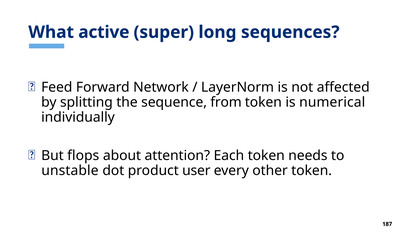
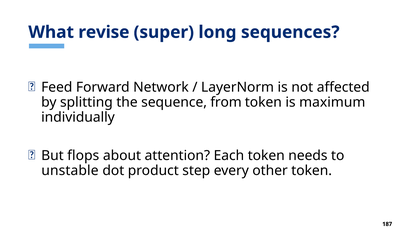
active: active -> revise (104, 32)
numerical: numerical -> maximum (332, 102)
user: user -> step (196, 170)
